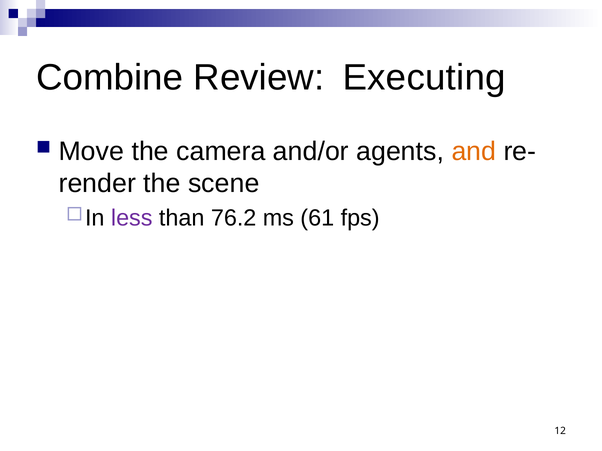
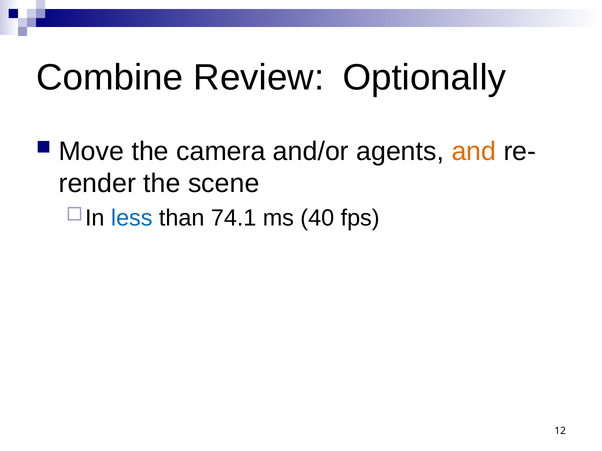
Executing: Executing -> Optionally (424, 78)
less colour: purple -> blue (132, 218)
76.2: 76.2 -> 74.1 (234, 218)
61: 61 -> 40 (317, 218)
